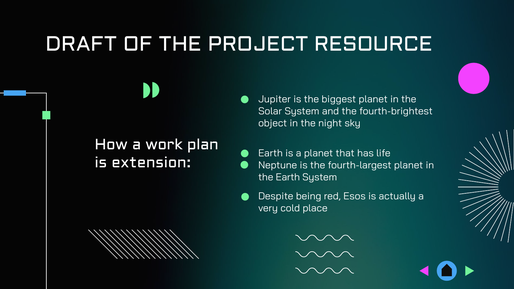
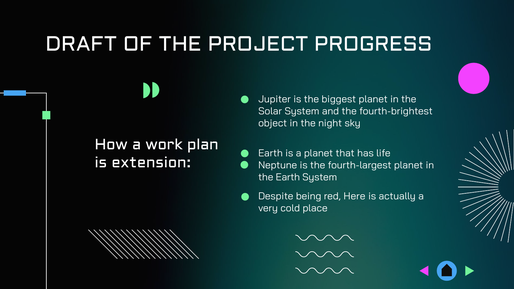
RESOURCE: RESOURCE -> PROGRESS (373, 44)
Esos: Esos -> Here (354, 196)
